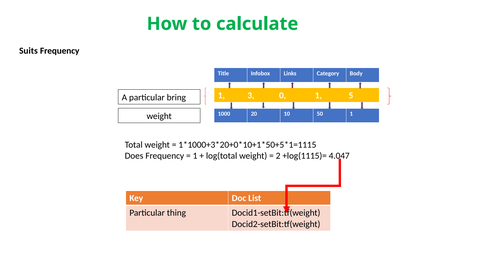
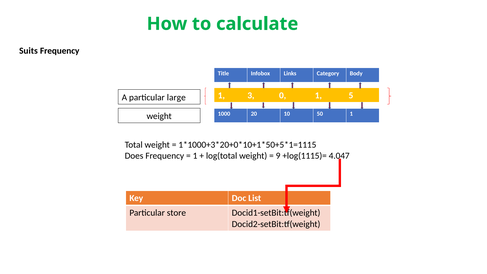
bring: bring -> large (176, 97)
2: 2 -> 9 (278, 156)
thing: thing -> store (176, 213)
